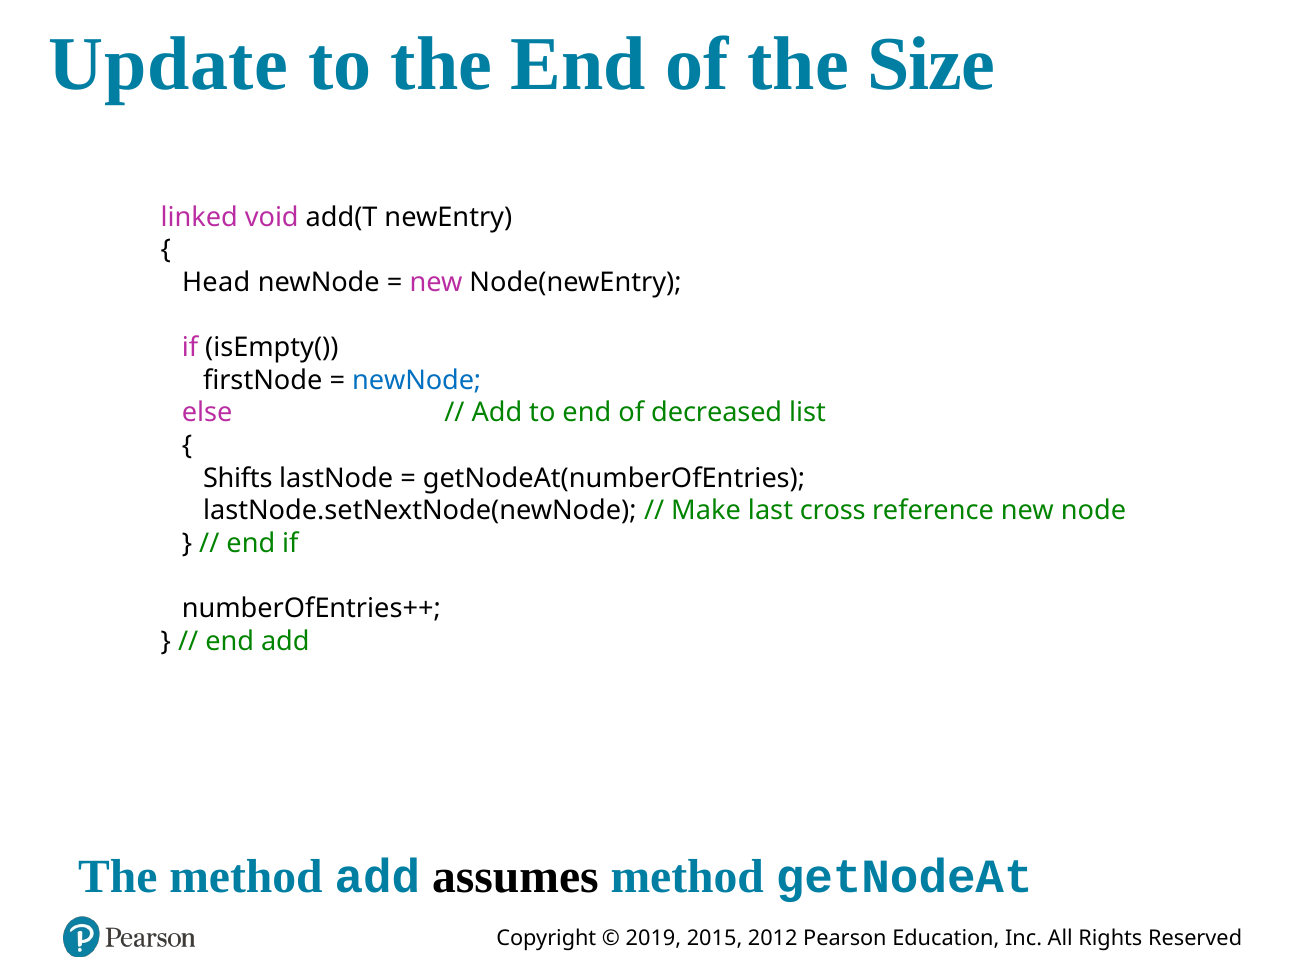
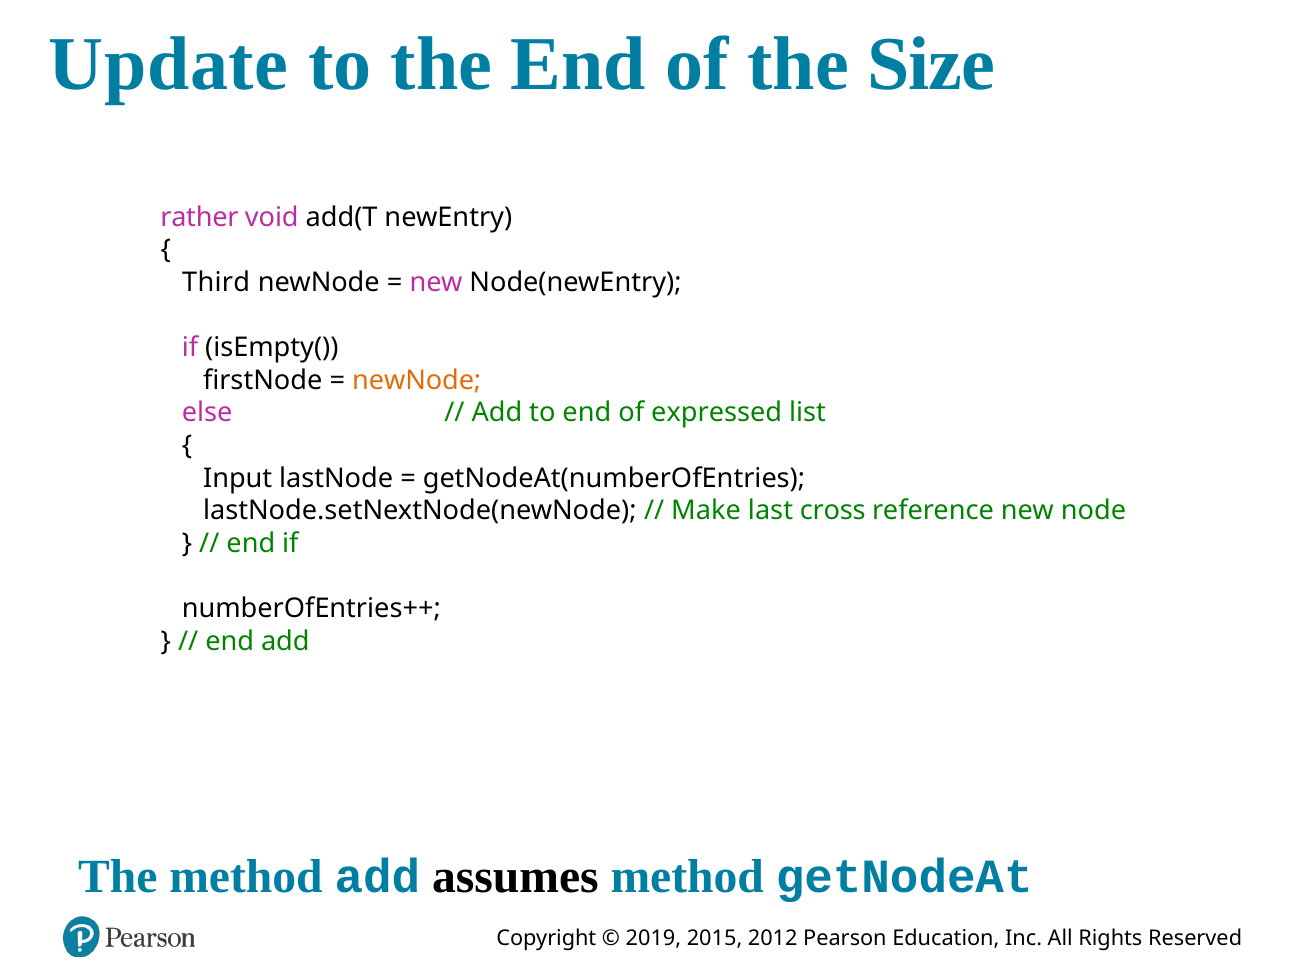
linked: linked -> rather (199, 217)
Head: Head -> Third (216, 282)
newNode colour: blue -> orange (417, 380)
decreased: decreased -> expressed (717, 413)
Shifts: Shifts -> Input (238, 478)
